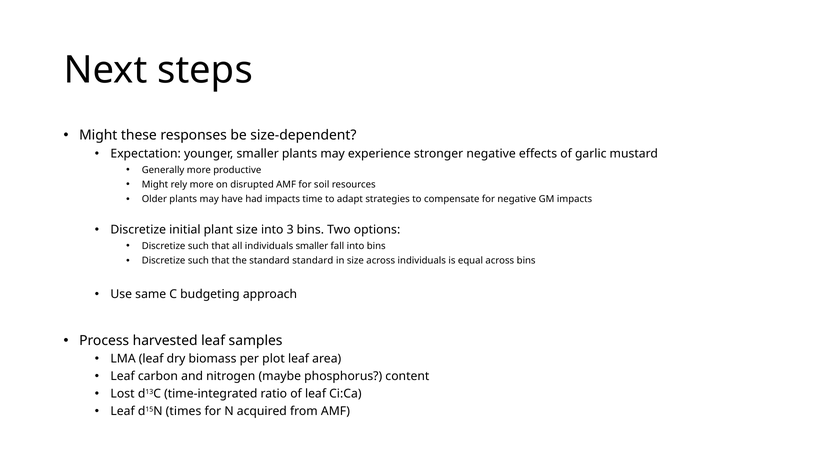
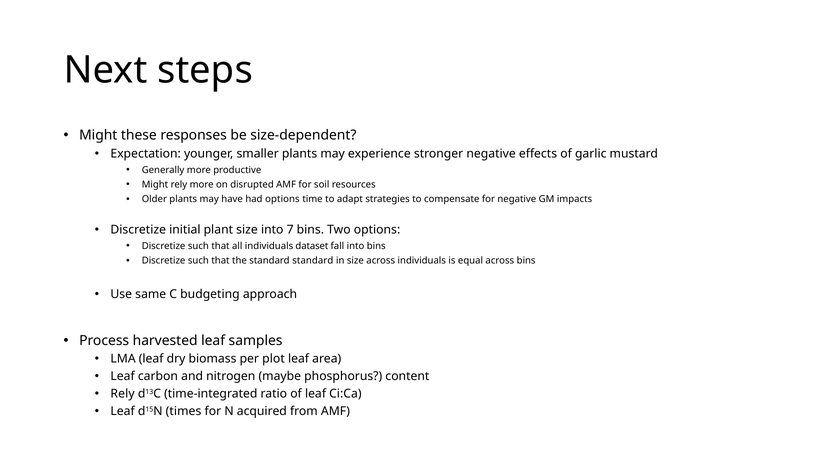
had impacts: impacts -> options (282, 199)
3: 3 -> 7 (290, 230)
individuals smaller: smaller -> dataset (312, 246)
Lost: Lost -> Rely (123, 394)
